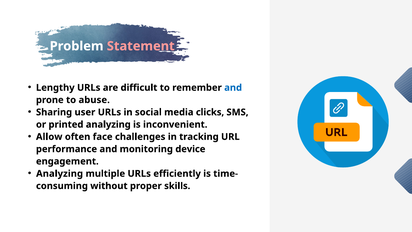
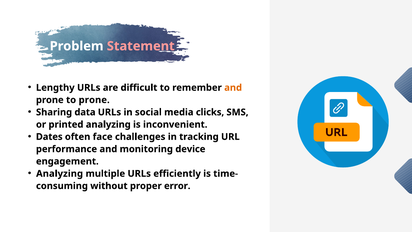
and colour: blue -> orange (233, 88)
to abuse: abuse -> prone (94, 100)
user: user -> data (85, 112)
Allow: Allow -> Dates (49, 137)
skills: skills -> error (177, 186)
